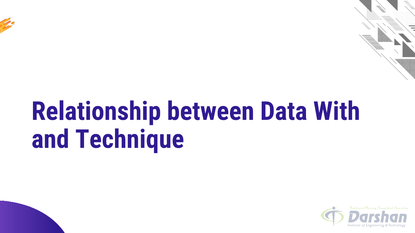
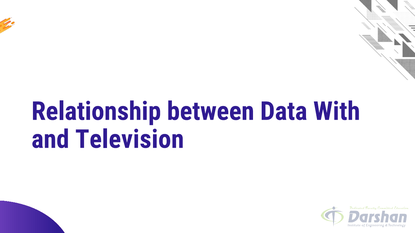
Technique: Technique -> Television (130, 140)
